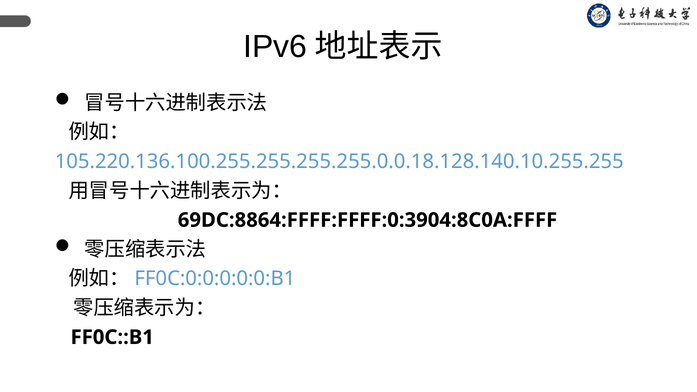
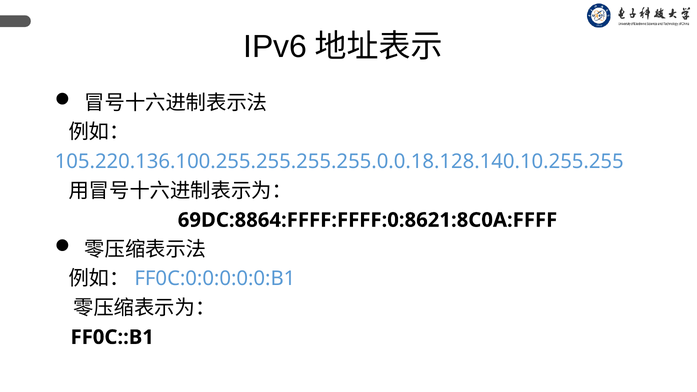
69DC:8864:FFFF:FFFF:0:3904:8C0A:FFFF: 69DC:8864:FFFF:FFFF:0:3904:8C0A:FFFF -> 69DC:8864:FFFF:FFFF:0:8621:8C0A:FFFF (368, 220)
